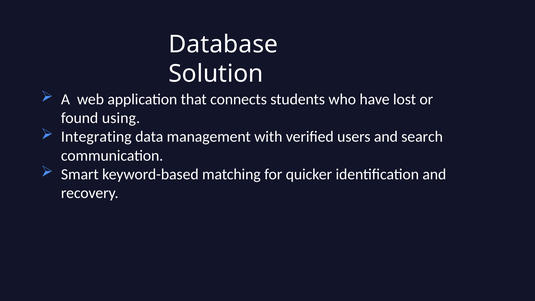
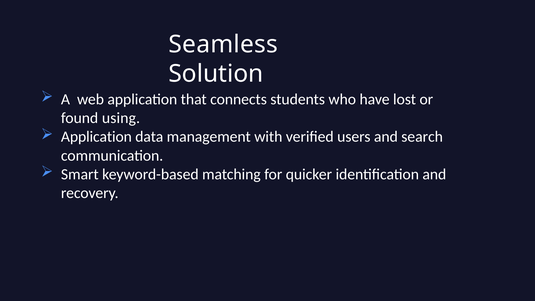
Database: Database -> Seamless (223, 44)
Integrating: Integrating -> Application (96, 137)
